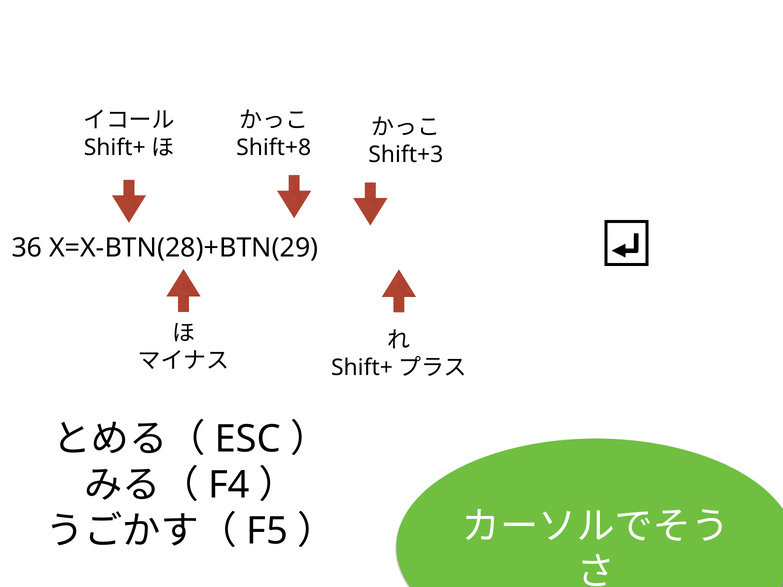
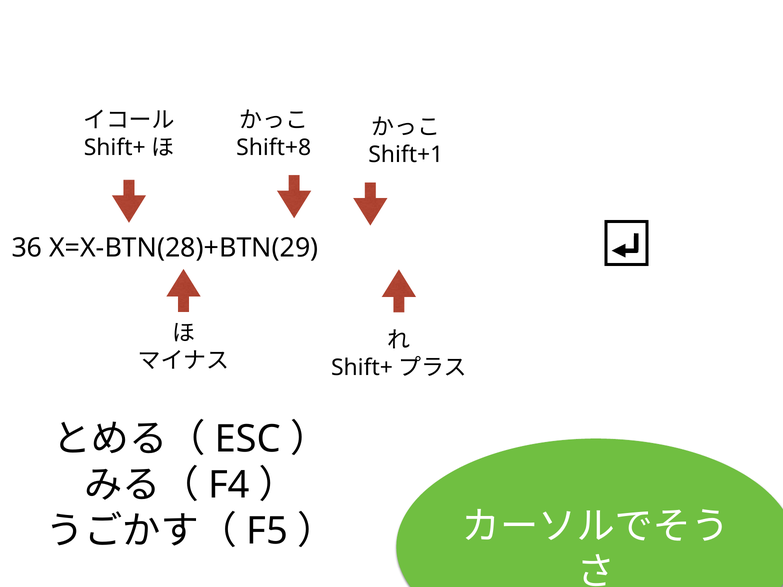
Shift+3: Shift+3 -> Shift+1 (406, 155)
